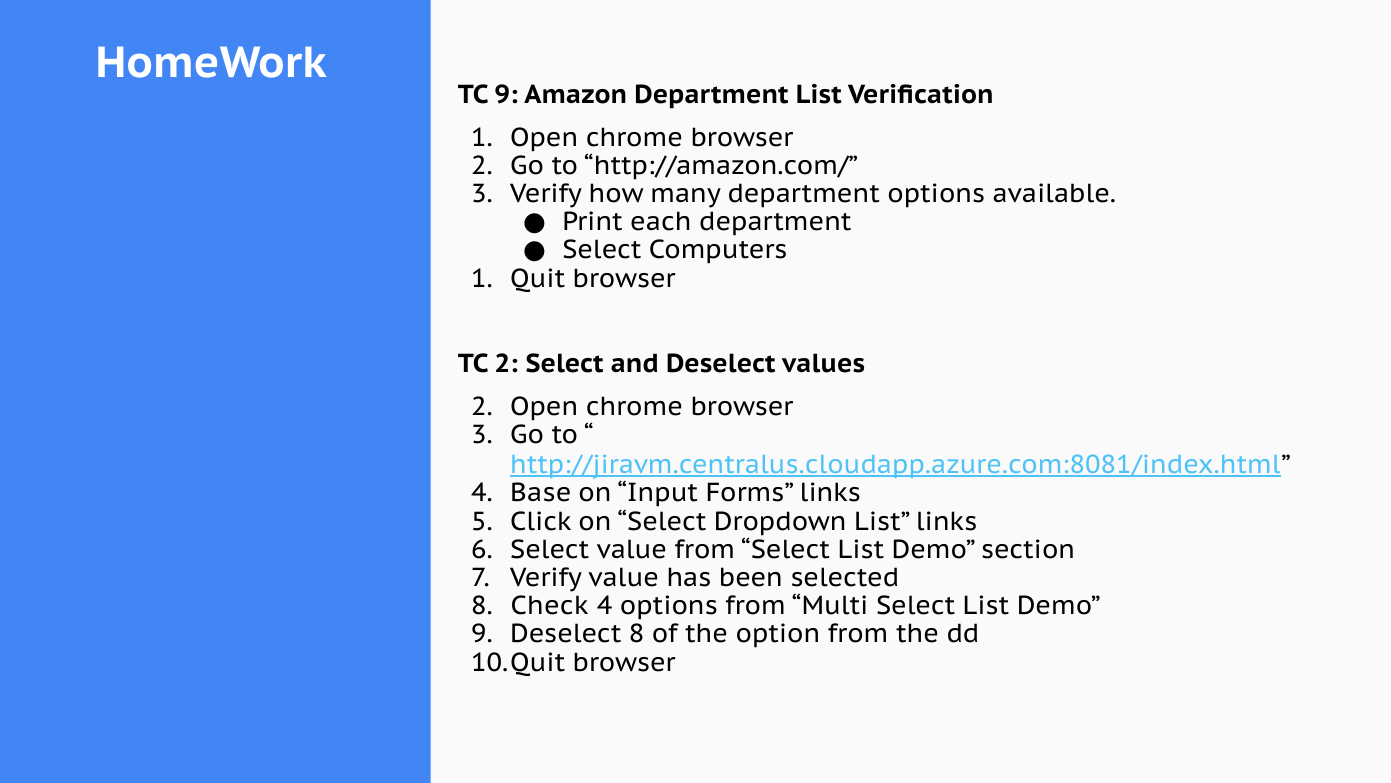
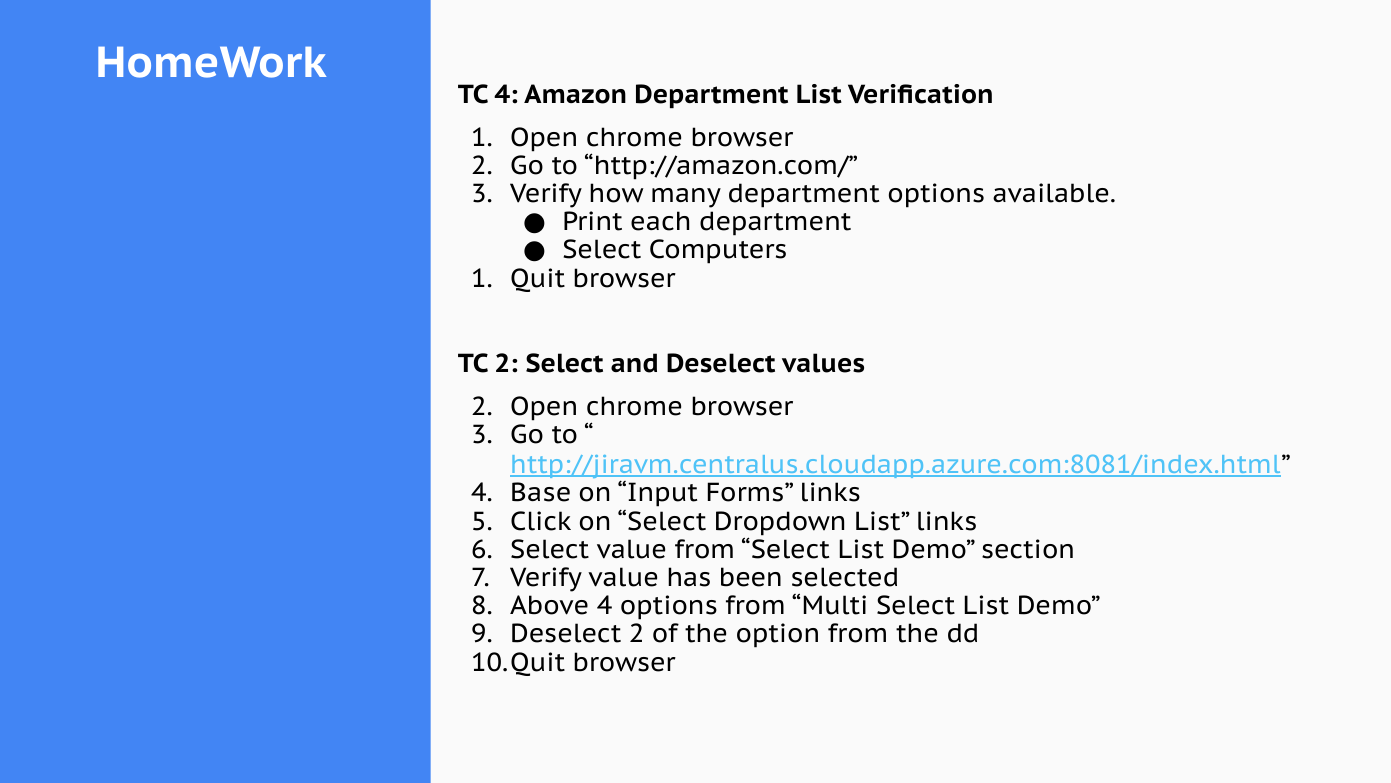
TC 9: 9 -> 4 (507, 95)
Check: Check -> Above (550, 606)
Deselect 8: 8 -> 2 (637, 634)
